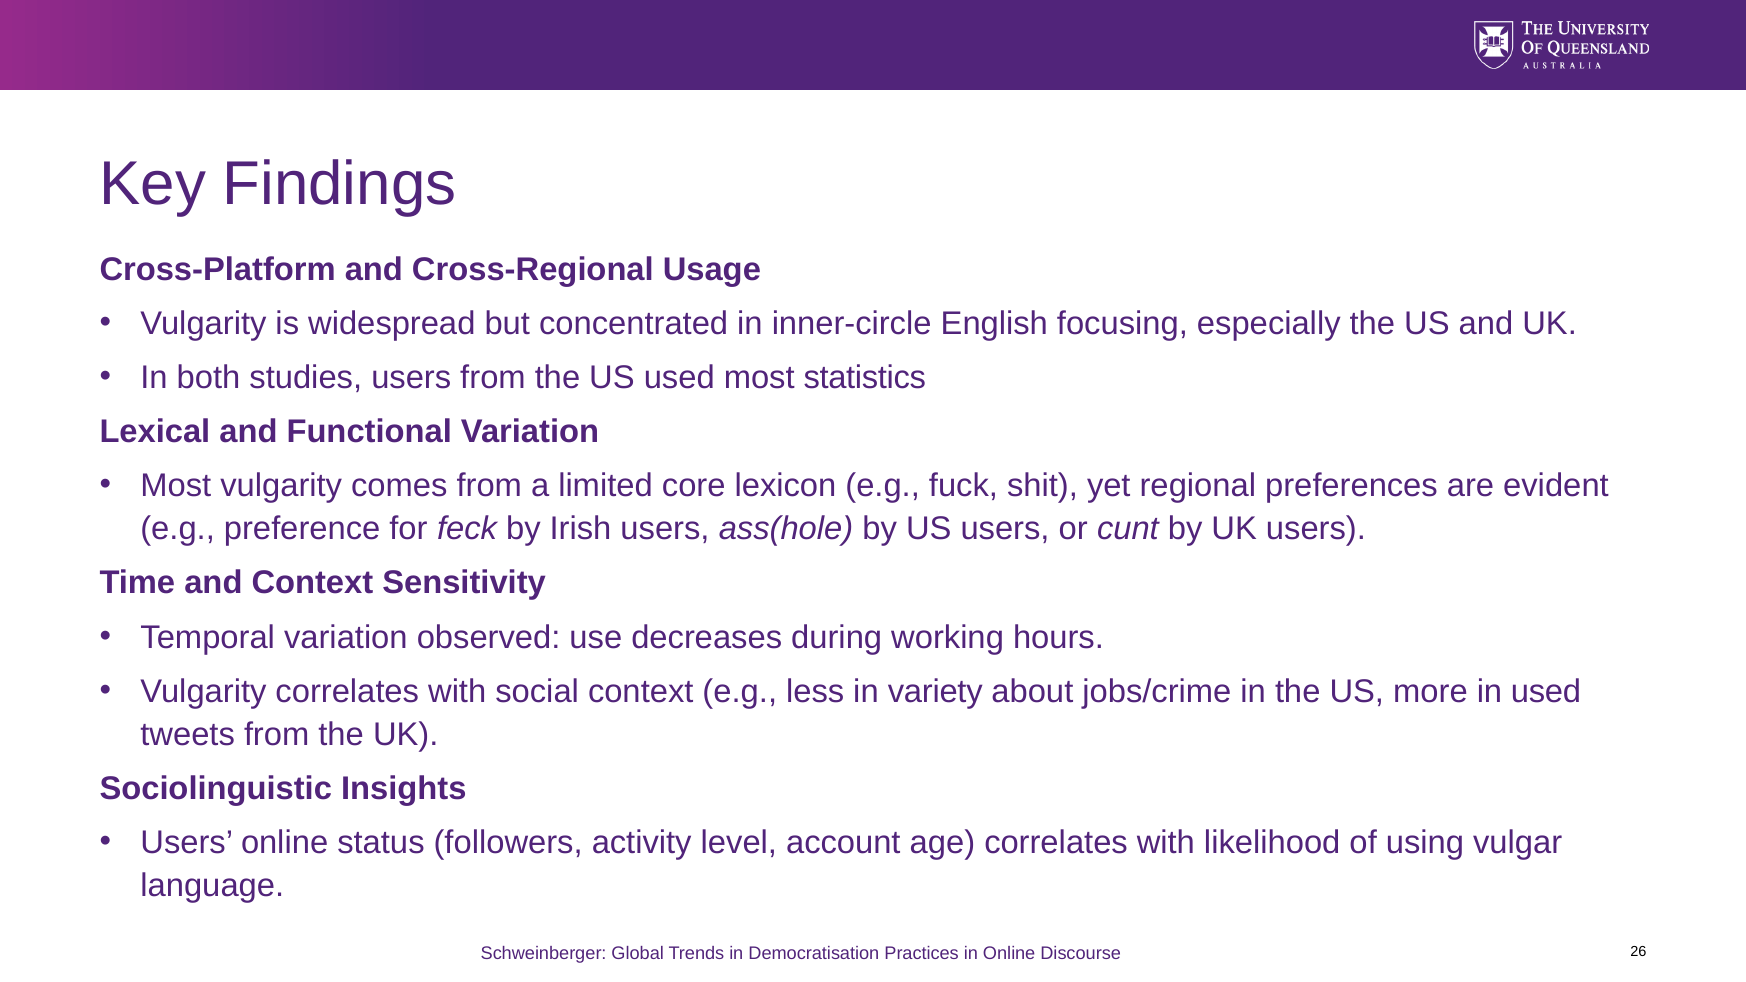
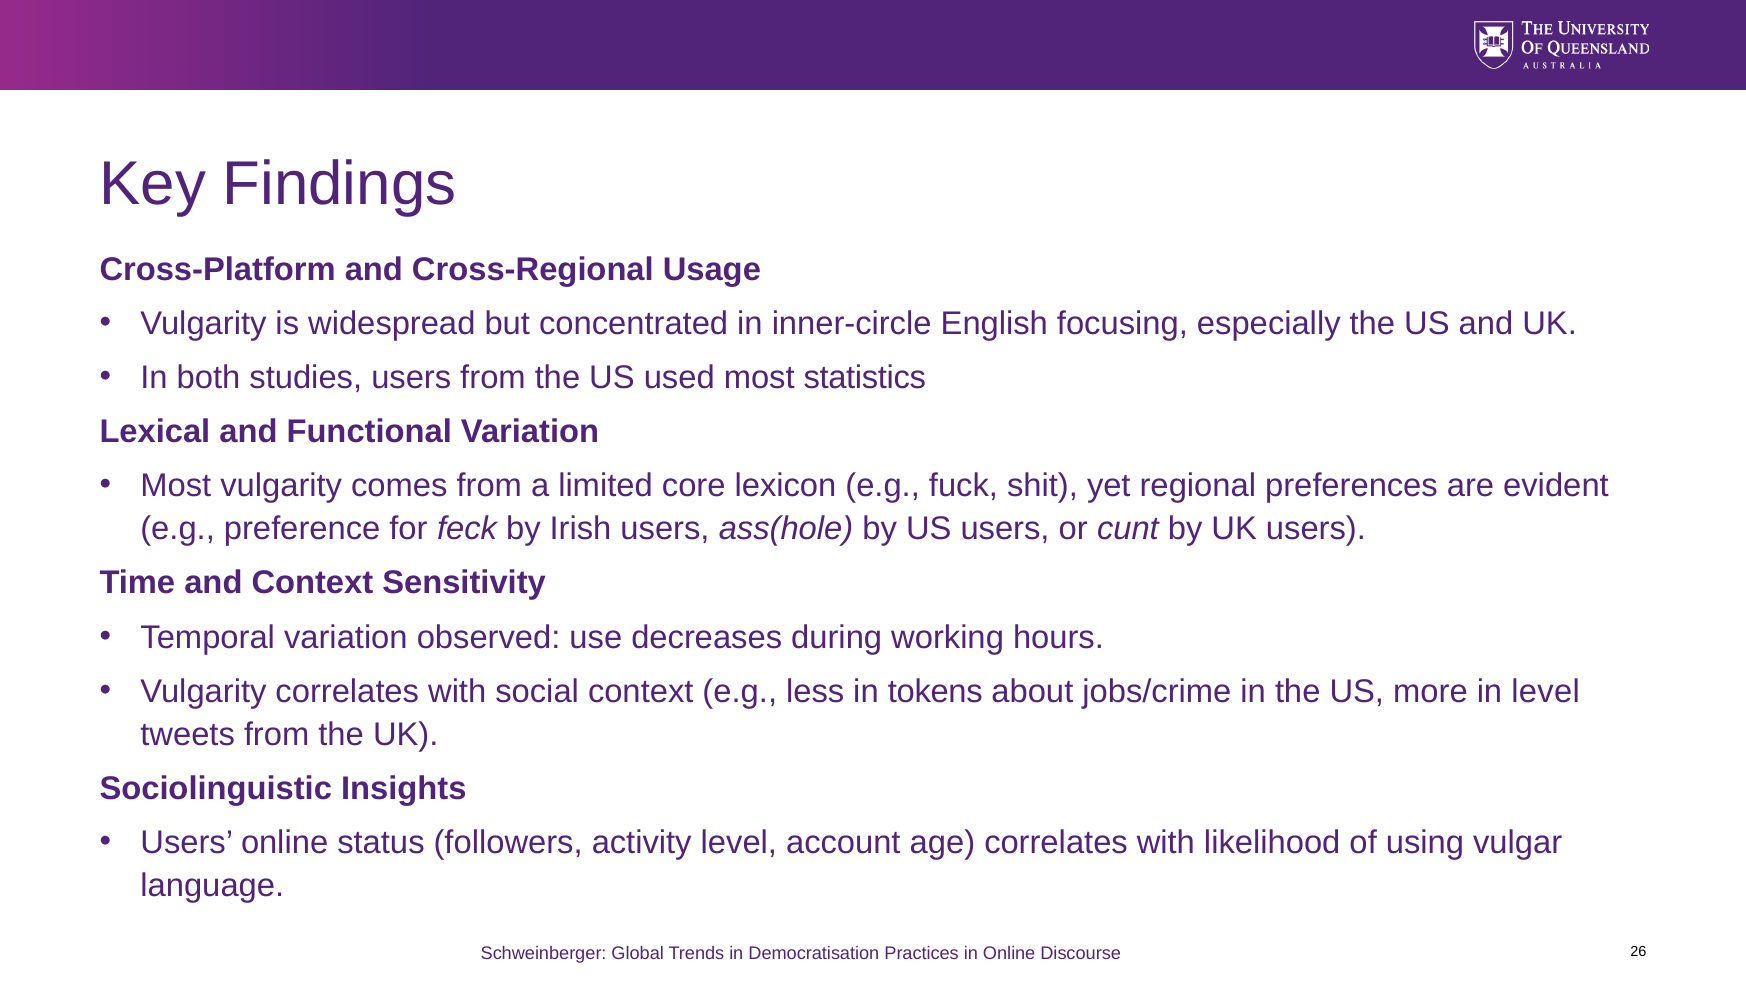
variety: variety -> tokens (935, 691)
in used: used -> level (1546, 691)
